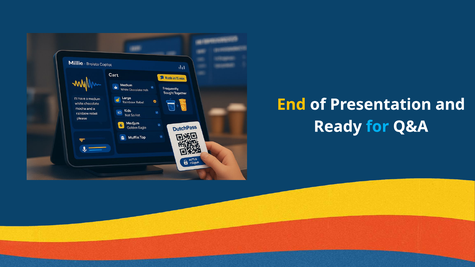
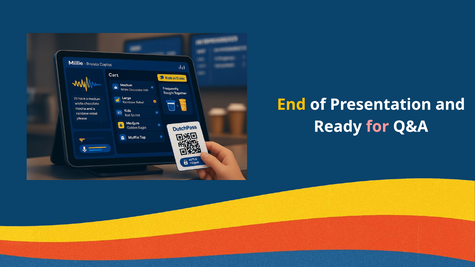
for colour: light blue -> pink (377, 127)
